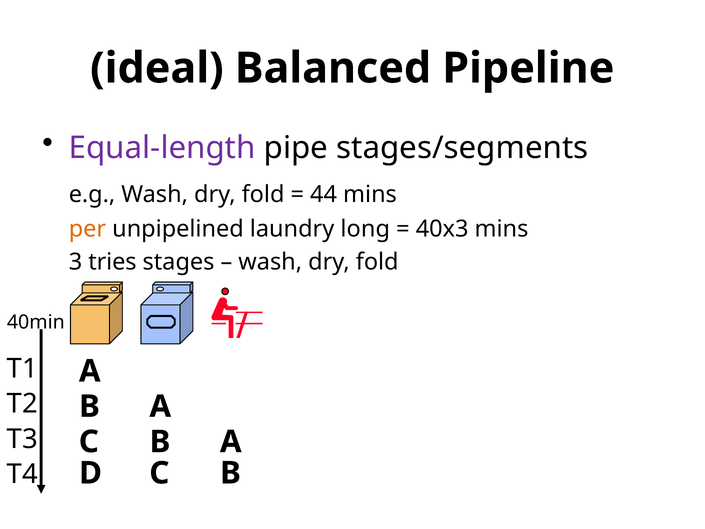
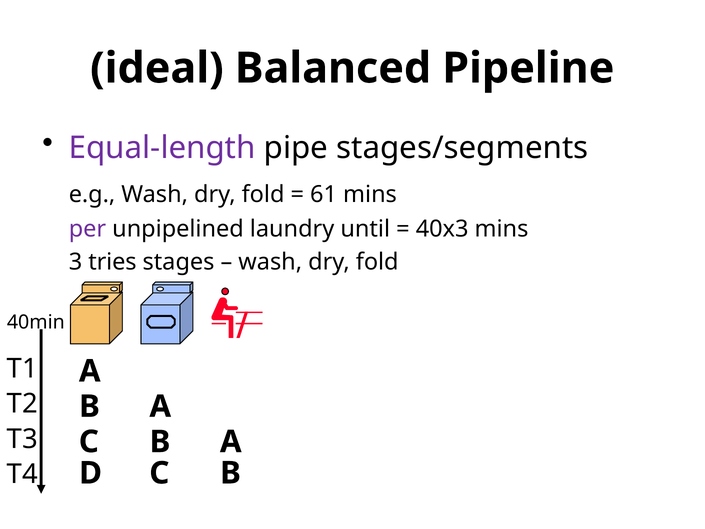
44: 44 -> 61 (324, 194)
per colour: orange -> purple (87, 229)
long: long -> until (365, 229)
